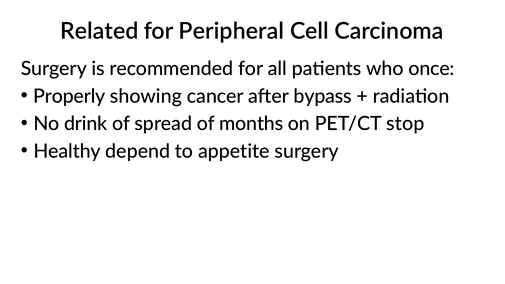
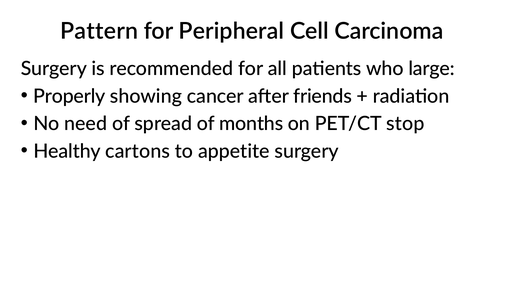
Related: Related -> Pattern (99, 31)
once: once -> large (432, 69)
bypass: bypass -> friends (323, 96)
drink: drink -> need (86, 124)
depend: depend -> cartons (138, 151)
